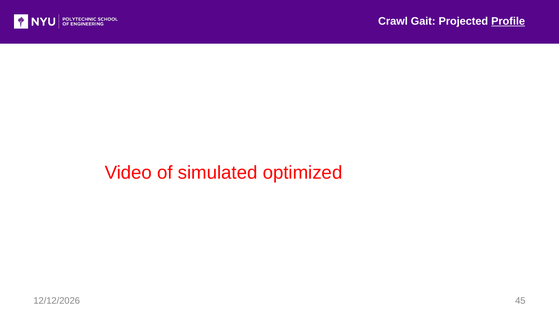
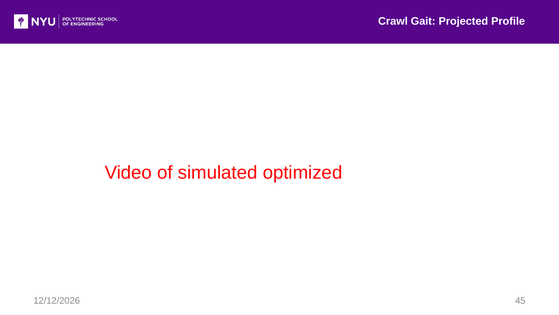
Profile underline: present -> none (508, 21)
